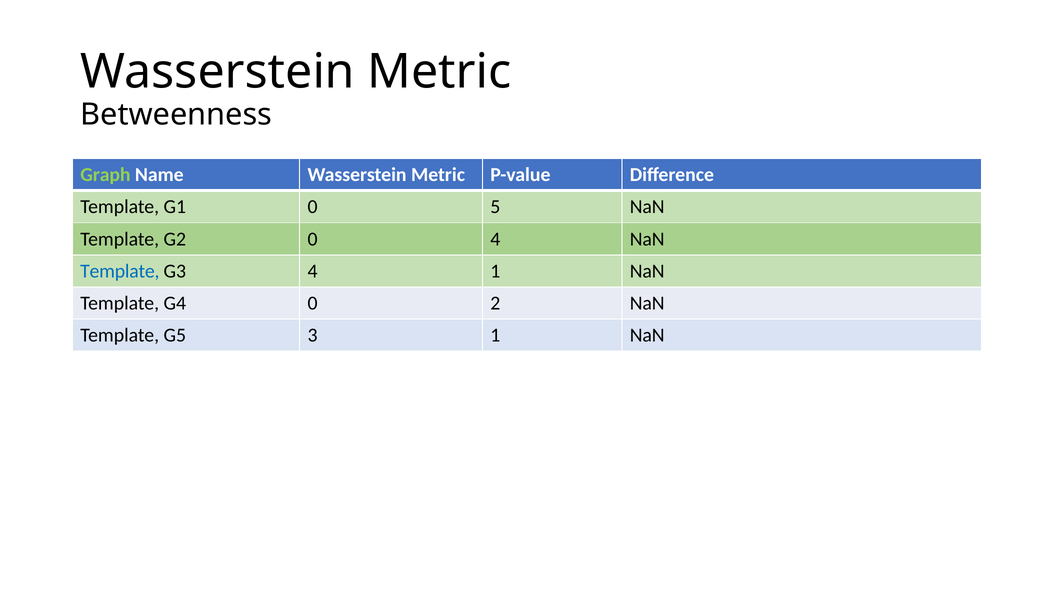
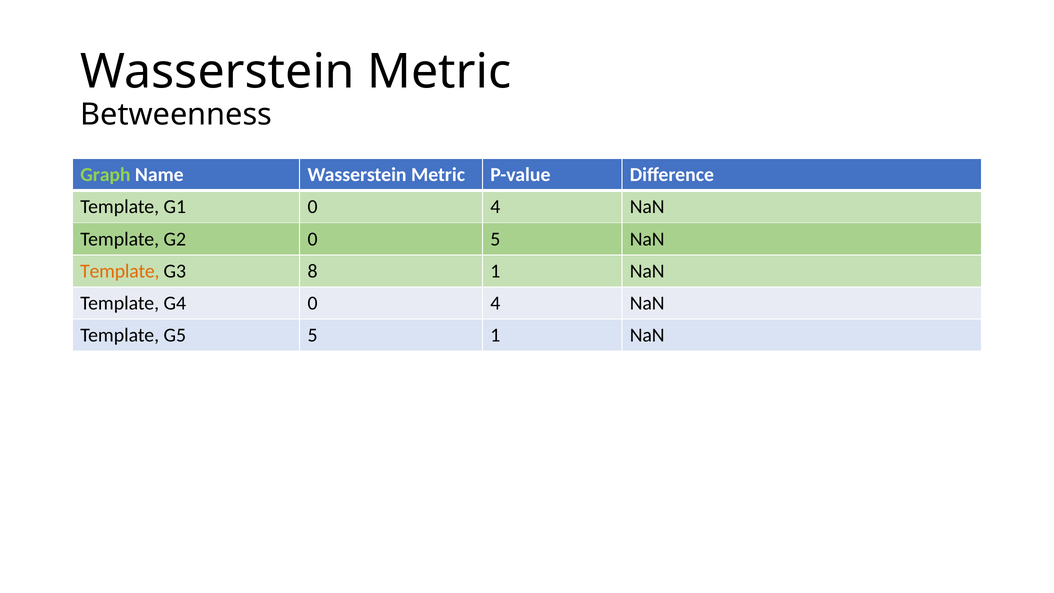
G1 0 5: 5 -> 4 (495, 207)
0 4: 4 -> 5 (495, 239)
Template colour: blue -> orange (120, 271)
G3 4: 4 -> 8 (313, 271)
G4 0 2: 2 -> 4 (495, 303)
G5 3: 3 -> 5 (313, 335)
